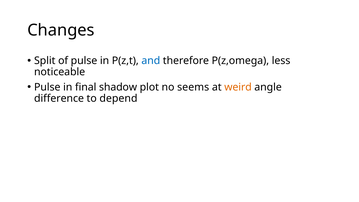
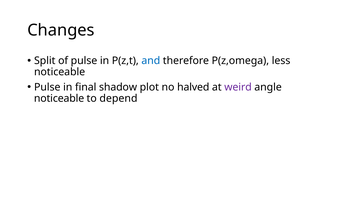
seems: seems -> halved (193, 87)
weird colour: orange -> purple (238, 87)
difference: difference -> noticeable (59, 98)
